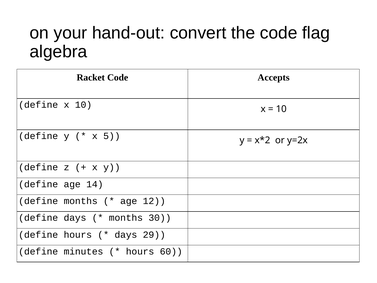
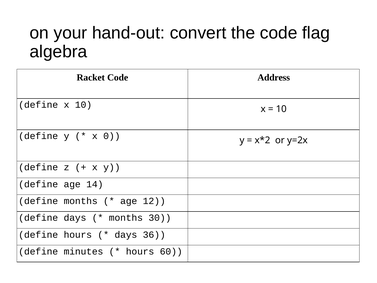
Accepts: Accepts -> Address (274, 77)
5: 5 -> 0 (112, 136)
29: 29 -> 36 (154, 234)
